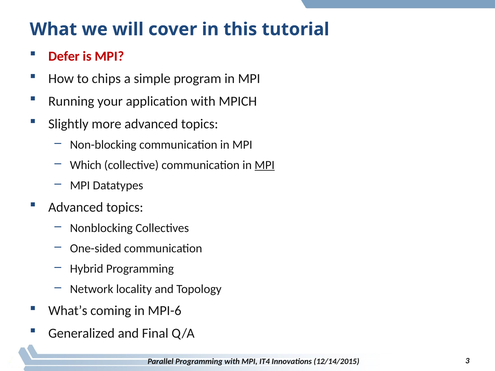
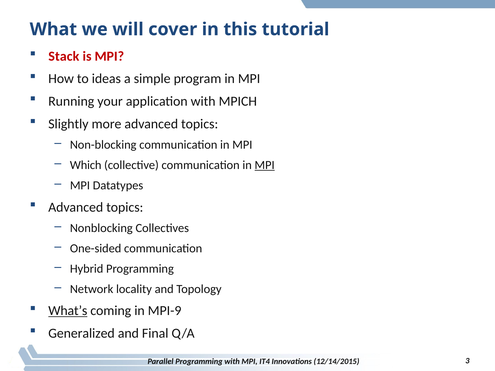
Defer: Defer -> Stack (64, 56)
chips: chips -> ideas (106, 79)
What’s underline: none -> present (68, 311)
MPI-6: MPI-6 -> MPI-9 (165, 311)
